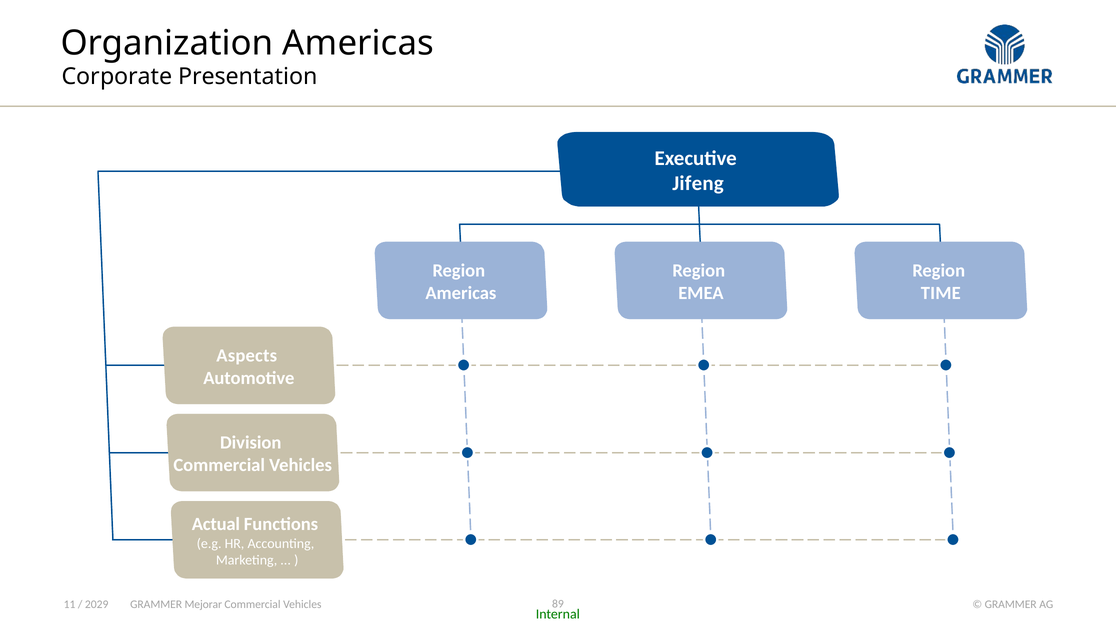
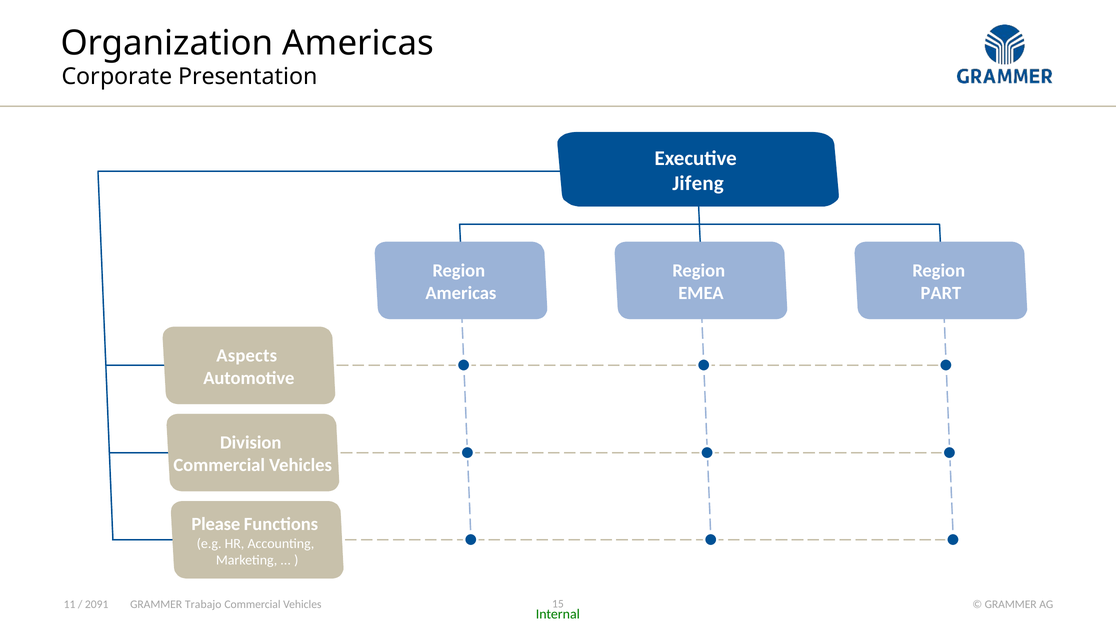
TIME: TIME -> PART (941, 293)
Actual: Actual -> Please (216, 524)
2029: 2029 -> 2091 (97, 604)
Mejorar: Mejorar -> Trabajo (203, 604)
89: 89 -> 15 (558, 604)
